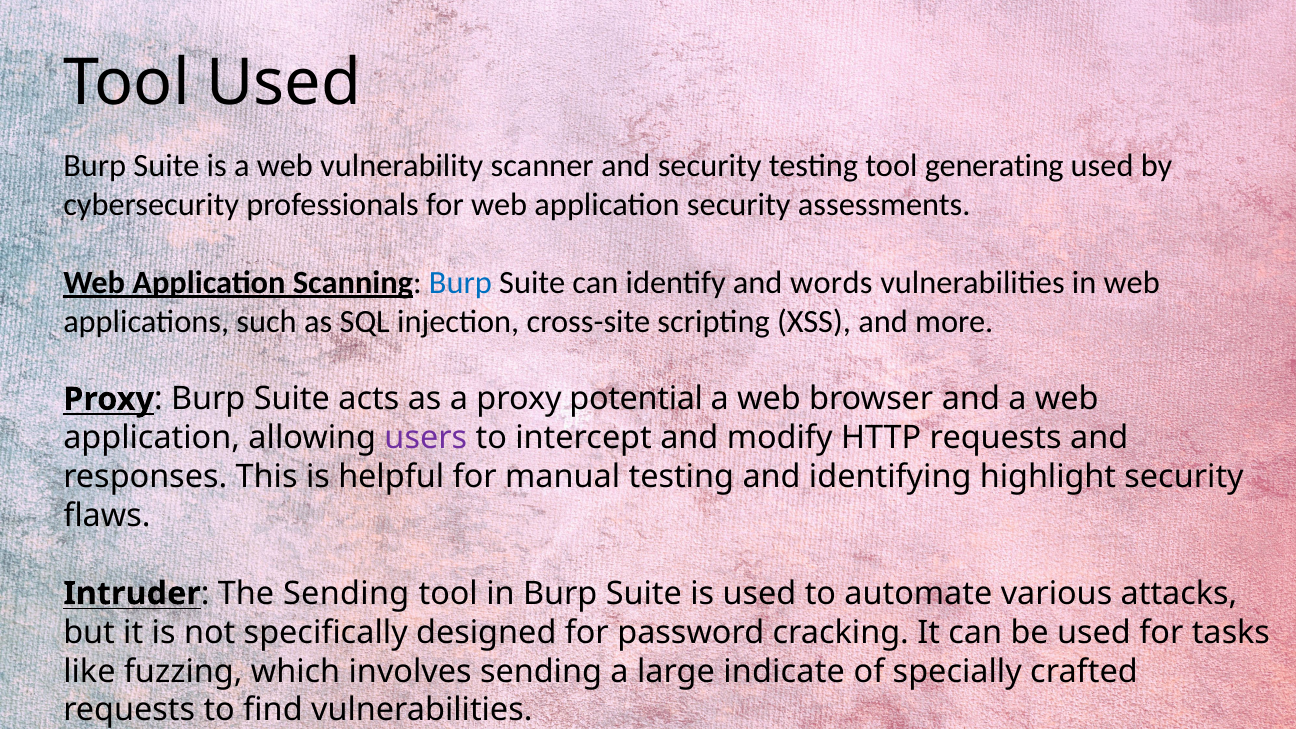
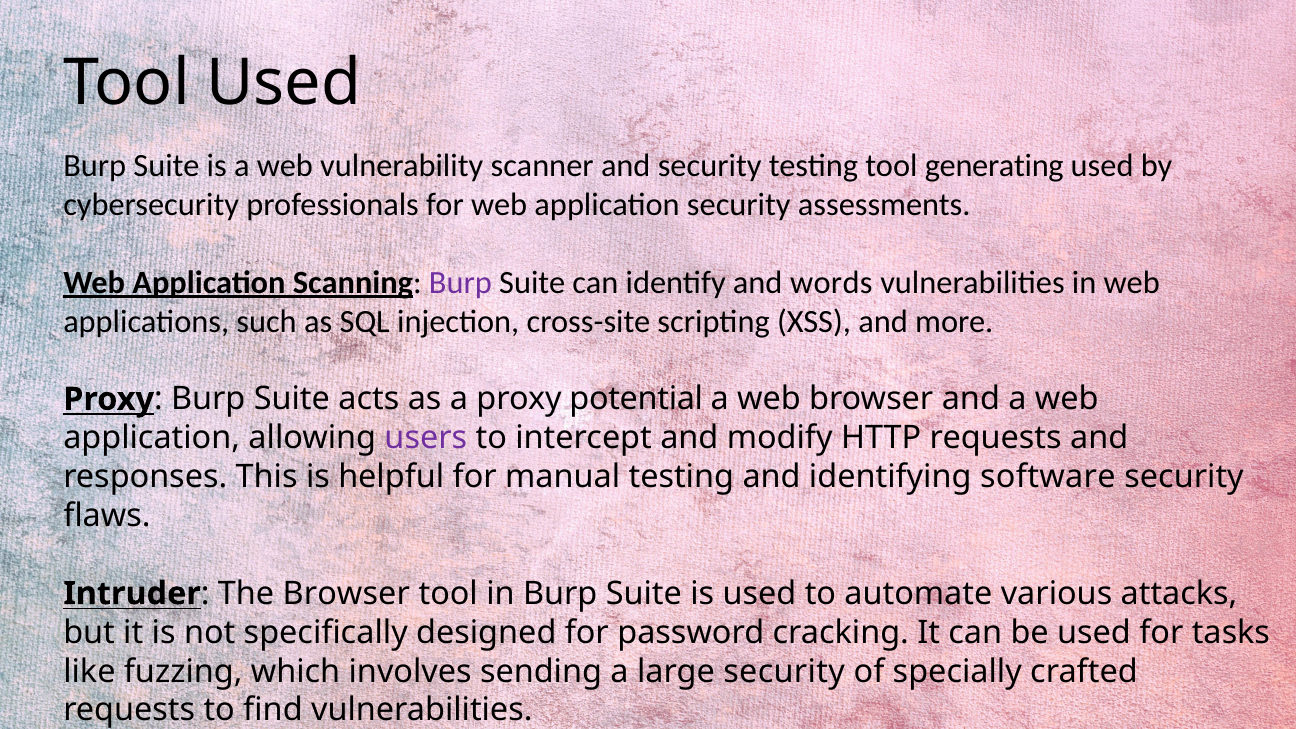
Burp colour: blue -> purple (460, 283)
highlight: highlight -> software (1048, 477)
The Sending: Sending -> Browser (346, 594)
large indicate: indicate -> security (784, 671)
